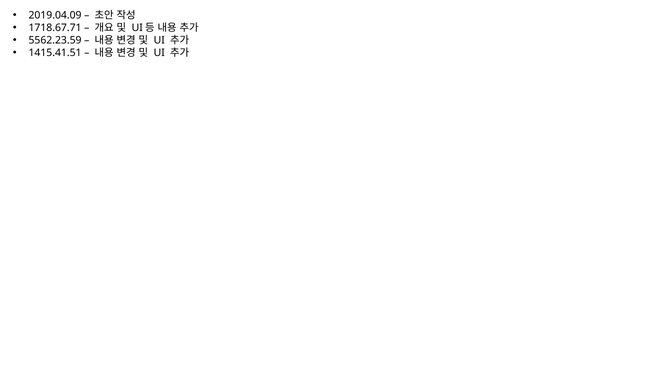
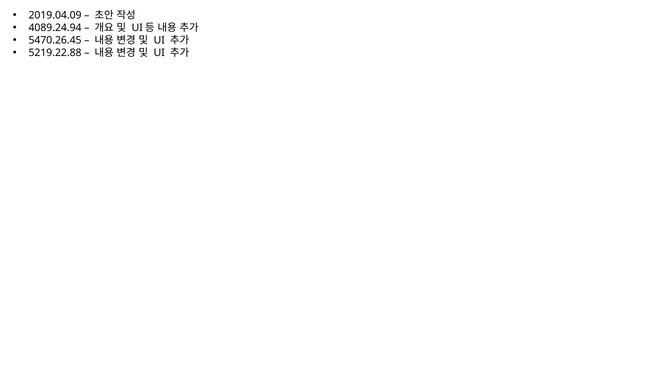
1718.67.71: 1718.67.71 -> 4089.24.94 (55, 28)
5562.23.59: 5562.23.59 -> 5470.26.45 (55, 40)
1415.41.51: 1415.41.51 -> 5219.22.88 (55, 53)
